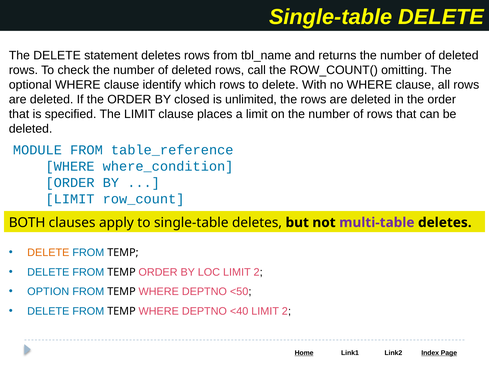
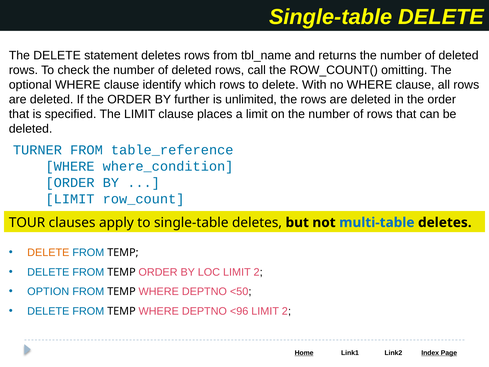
closed: closed -> further (192, 99)
MODULE: MODULE -> TURNER (37, 150)
BOTH: BOTH -> TOUR (27, 222)
multi-table colour: purple -> blue (377, 222)
<40: <40 -> <96 (239, 311)
